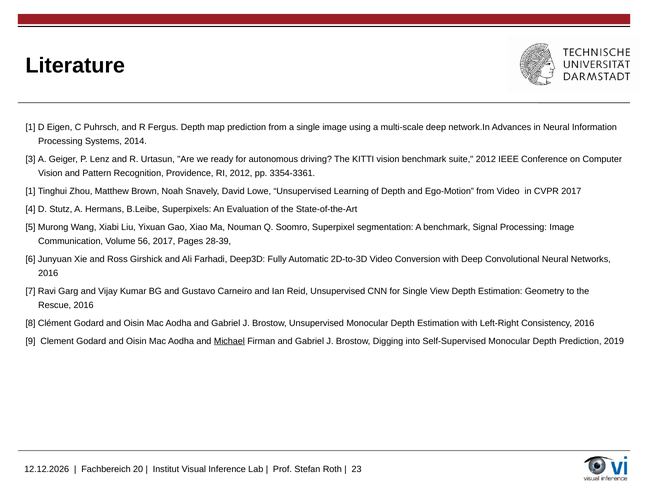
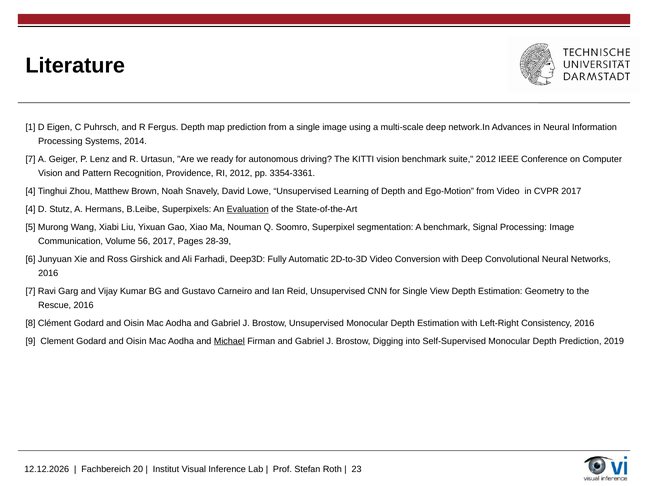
3: 3 -> 7 (30, 159)
1: 1 -> 4 (30, 191)
Evaluation underline: none -> present (248, 209)
